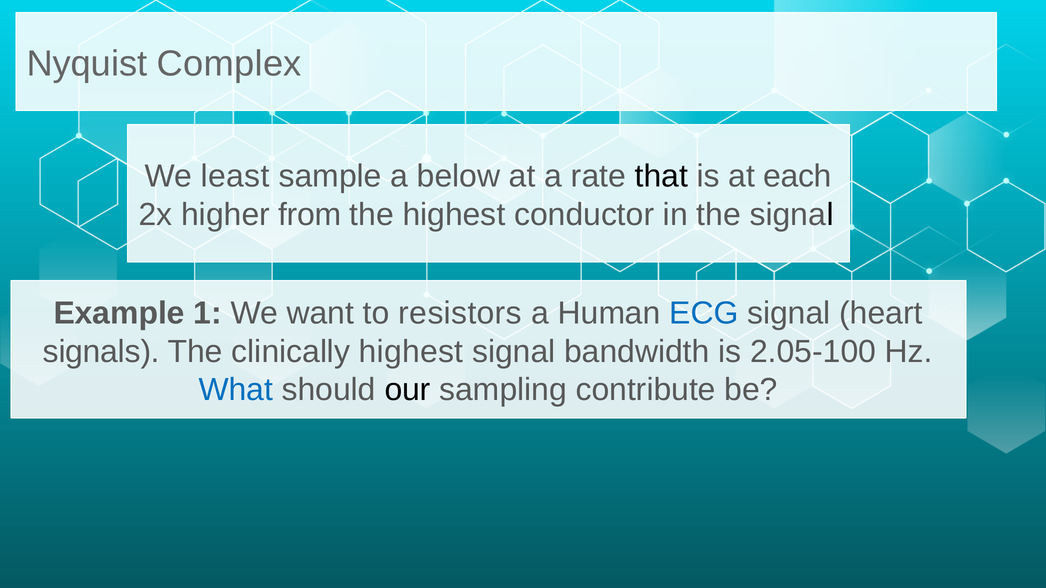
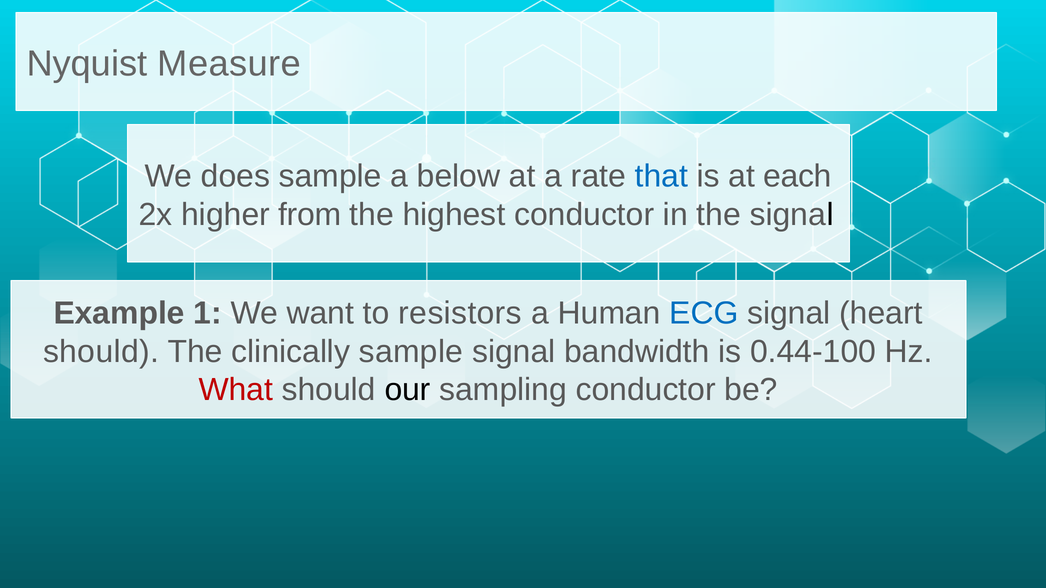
Complex: Complex -> Measure (229, 64)
least: least -> does (235, 176)
that colour: black -> blue (661, 176)
signals: signals -> should (101, 352)
clinically highest: highest -> sample (411, 352)
2.05-100: 2.05-100 -> 0.44-100 (813, 352)
What colour: blue -> red (236, 390)
sampling contribute: contribute -> conductor (646, 390)
